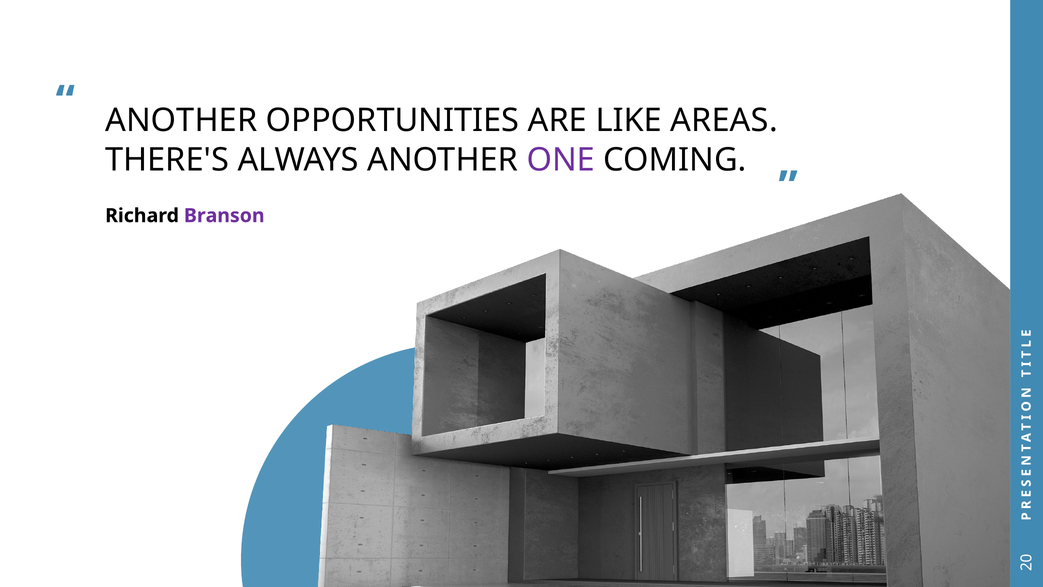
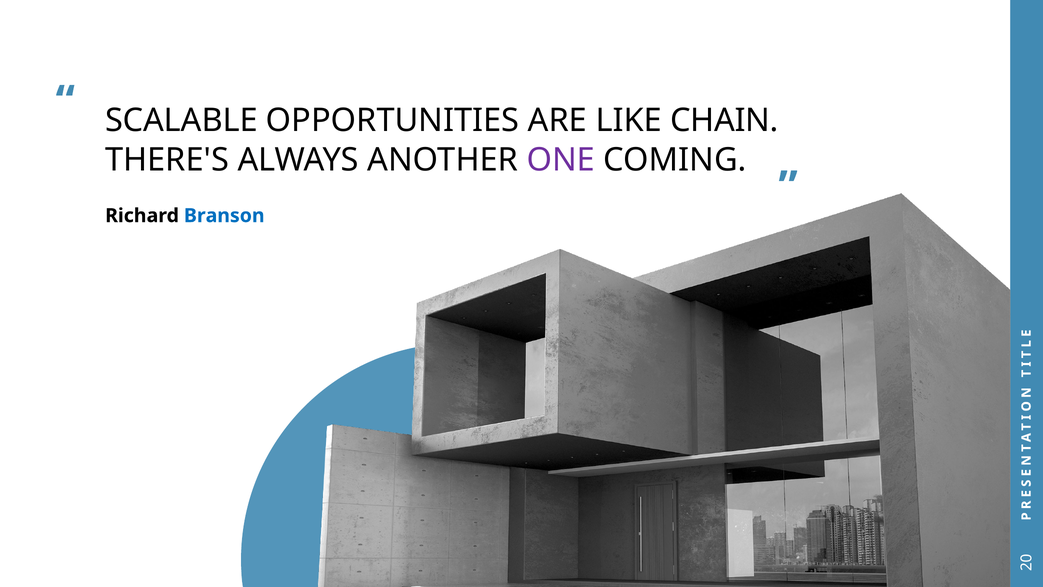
ANOTHER: ANOTHER -> SCALABLE (181, 121)
AREAS: AREAS -> CHAIN (724, 121)
Branson colour: purple -> blue (224, 216)
